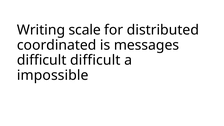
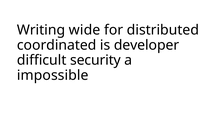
scale: scale -> wide (85, 30)
messages: messages -> developer (147, 45)
difficult difficult: difficult -> security (95, 60)
